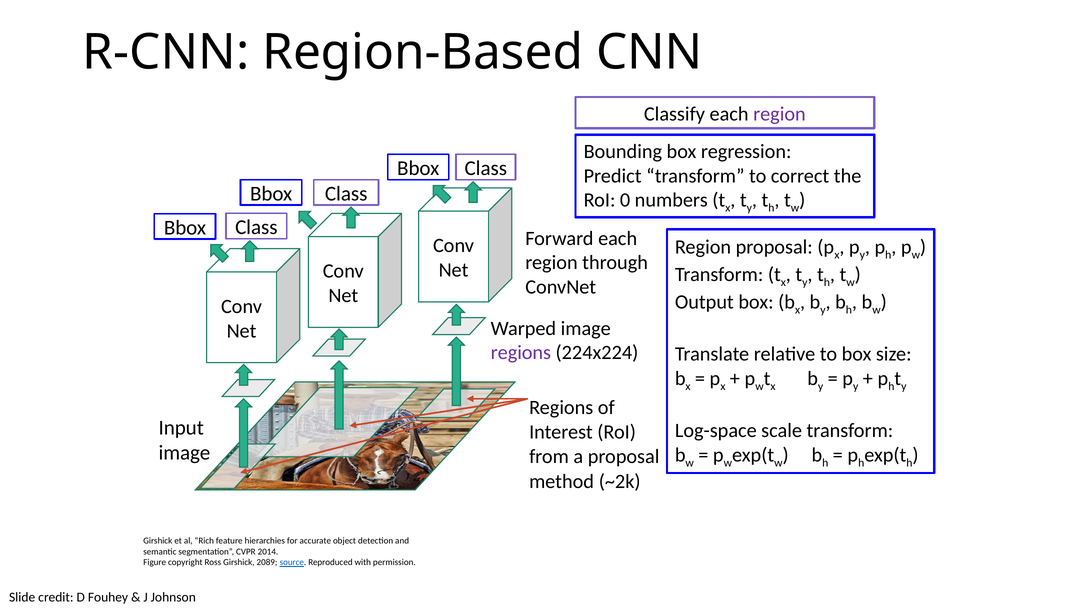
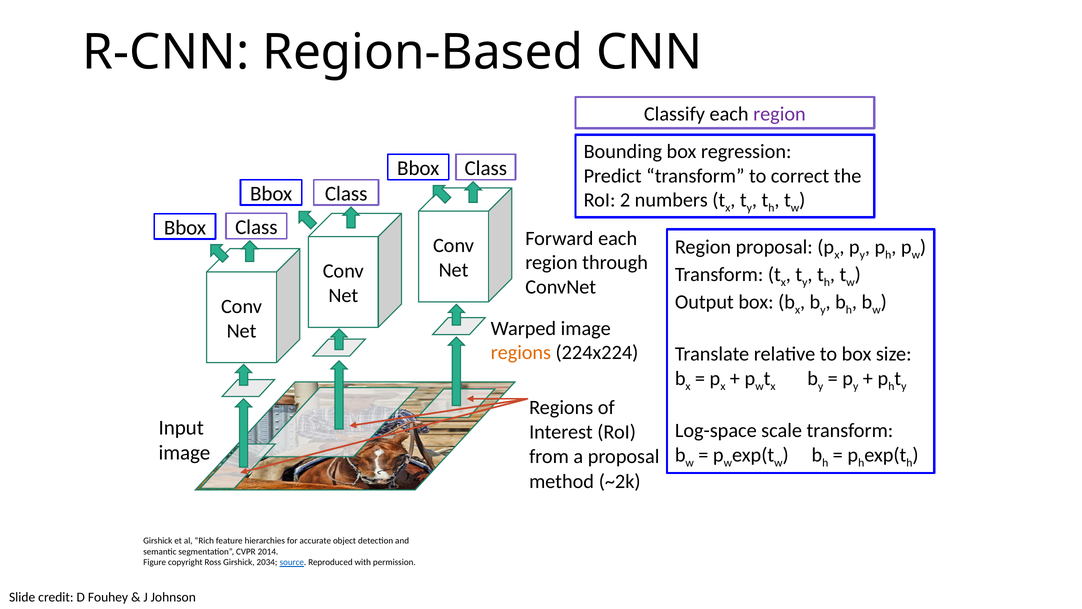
0: 0 -> 2 (625, 200)
regions colour: purple -> orange (521, 352)
2089: 2089 -> 2034 (267, 562)
